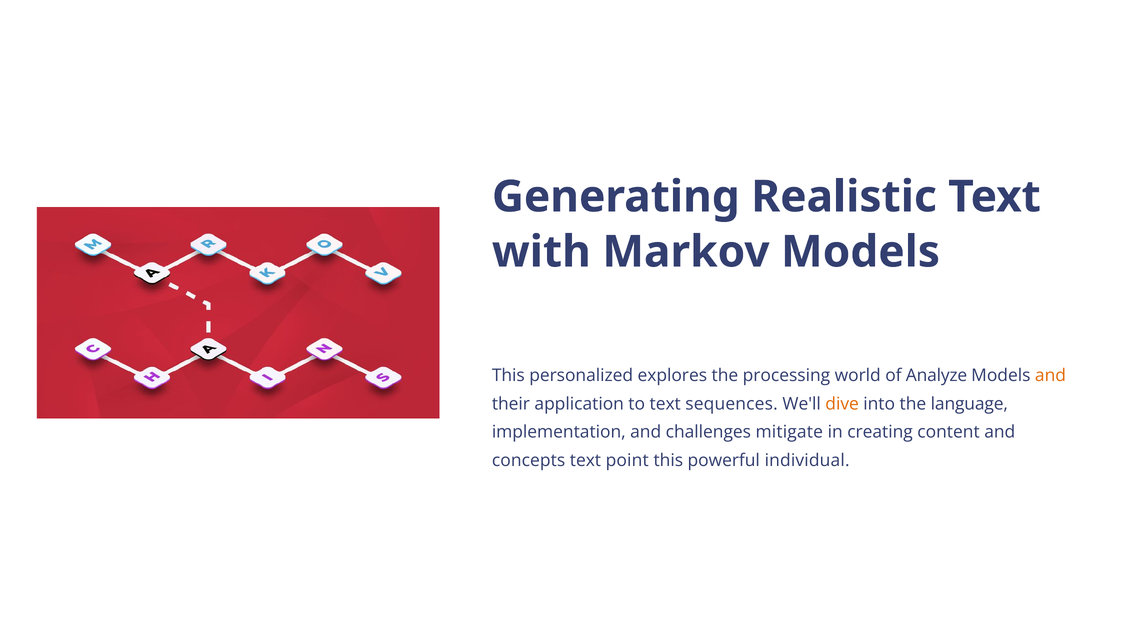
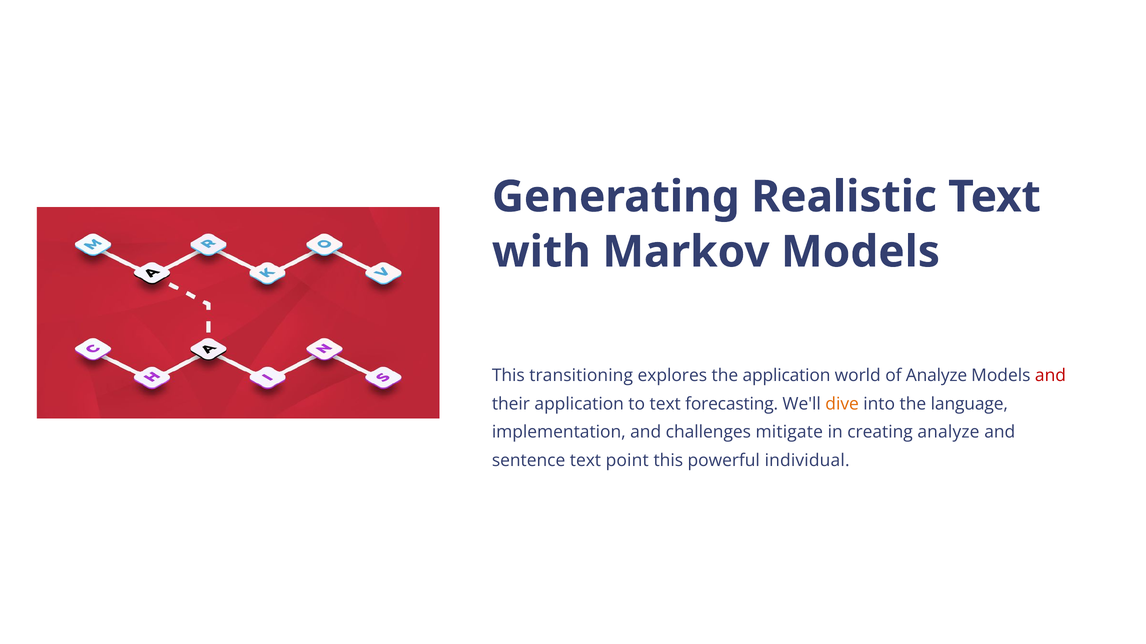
personalized: personalized -> transitioning (581, 376)
the processing: processing -> application (787, 376)
and colour: orange -> red (1050, 376)
sequences: sequences -> forecasting (732, 404)
creating content: content -> analyze (948, 433)
concepts: concepts -> sentence (529, 461)
